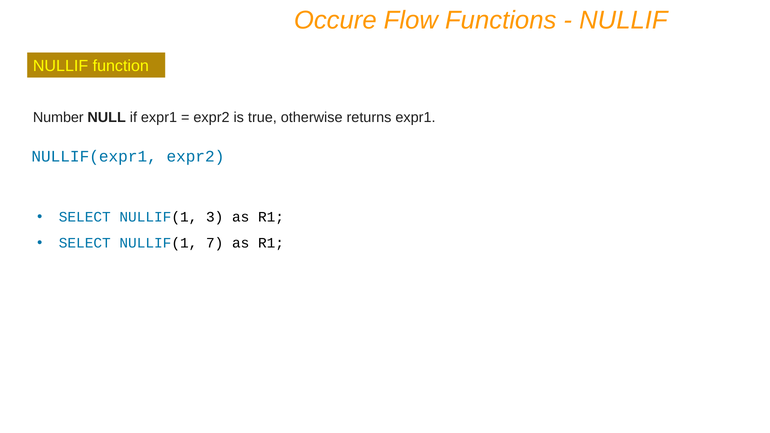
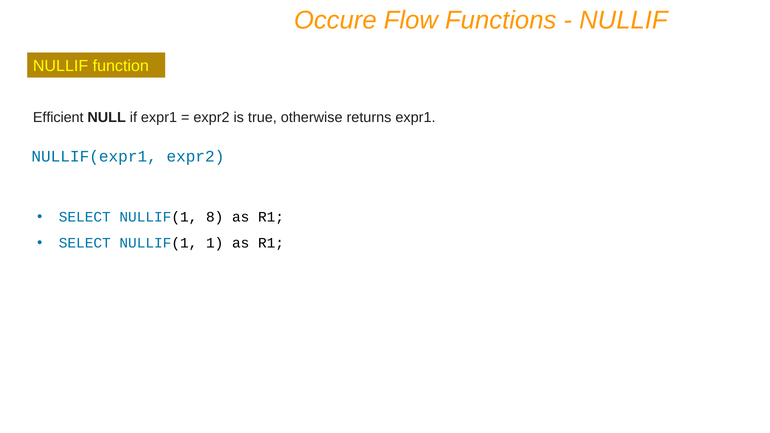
Number: Number -> Efficient (58, 117)
3: 3 -> 8 (215, 217)
7: 7 -> 1 (215, 243)
